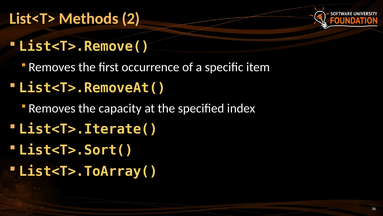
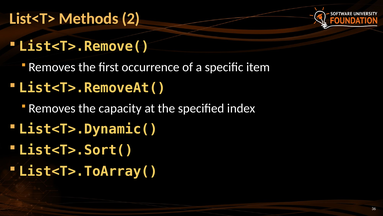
List<T>.Iterate(: List<T>.Iterate( -> List<T>.Dynamic( (88, 129)
